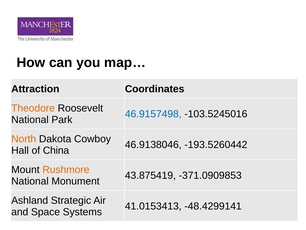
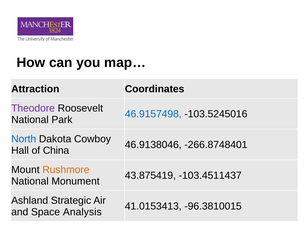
Theodore colour: orange -> purple (33, 108)
North colour: orange -> blue (24, 139)
-193.5260442: -193.5260442 -> -266.8748401 (216, 144)
-371.0909853: -371.0909853 -> -103.4511437 (210, 175)
-48.4299141: -48.4299141 -> -96.3810015 (213, 206)
Systems: Systems -> Analysis (82, 211)
